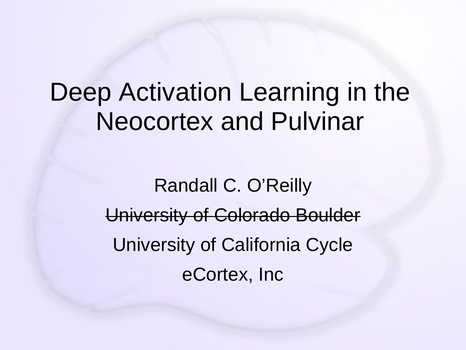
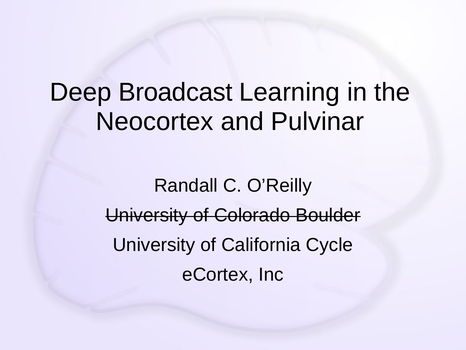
Activation: Activation -> Broadcast (176, 92)
